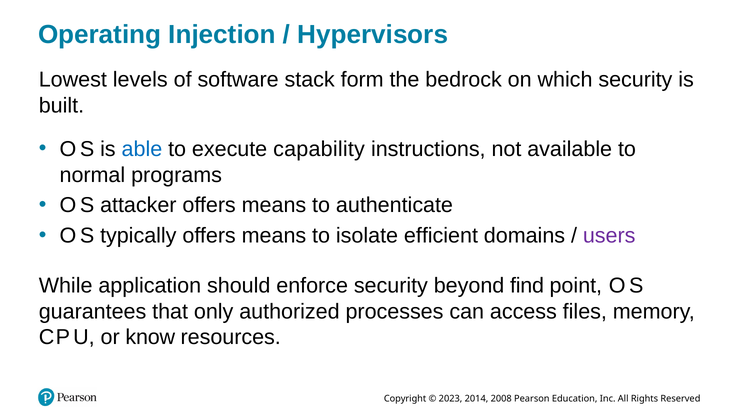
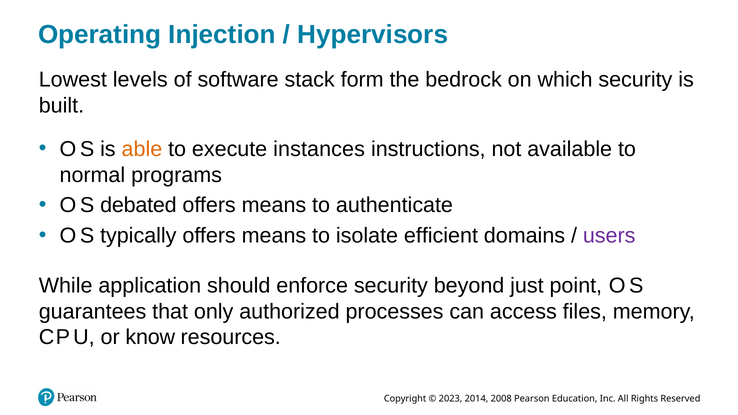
able colour: blue -> orange (142, 149)
capability: capability -> instances (319, 149)
attacker: attacker -> debated (138, 205)
find: find -> just (527, 286)
